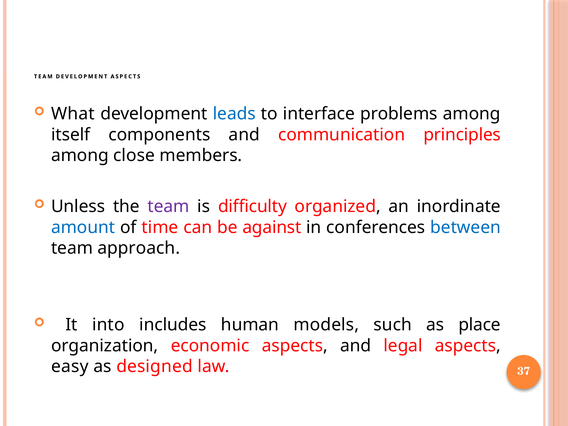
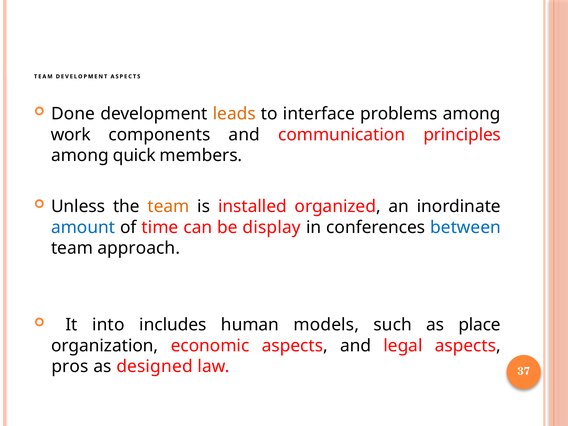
What: What -> Done (73, 114)
leads colour: blue -> orange (234, 114)
itself: itself -> work (71, 135)
close: close -> quick (134, 155)
team colour: purple -> orange (169, 207)
difficulty: difficulty -> installed (252, 207)
against: against -> display (272, 227)
easy: easy -> pros (70, 367)
